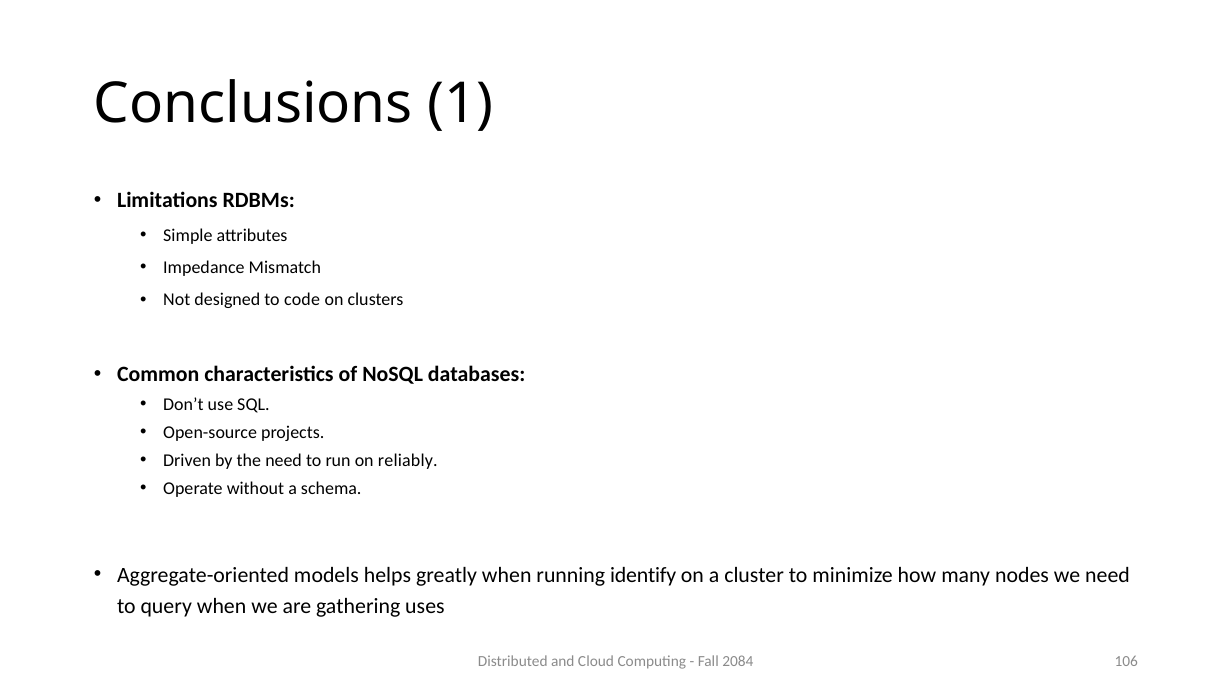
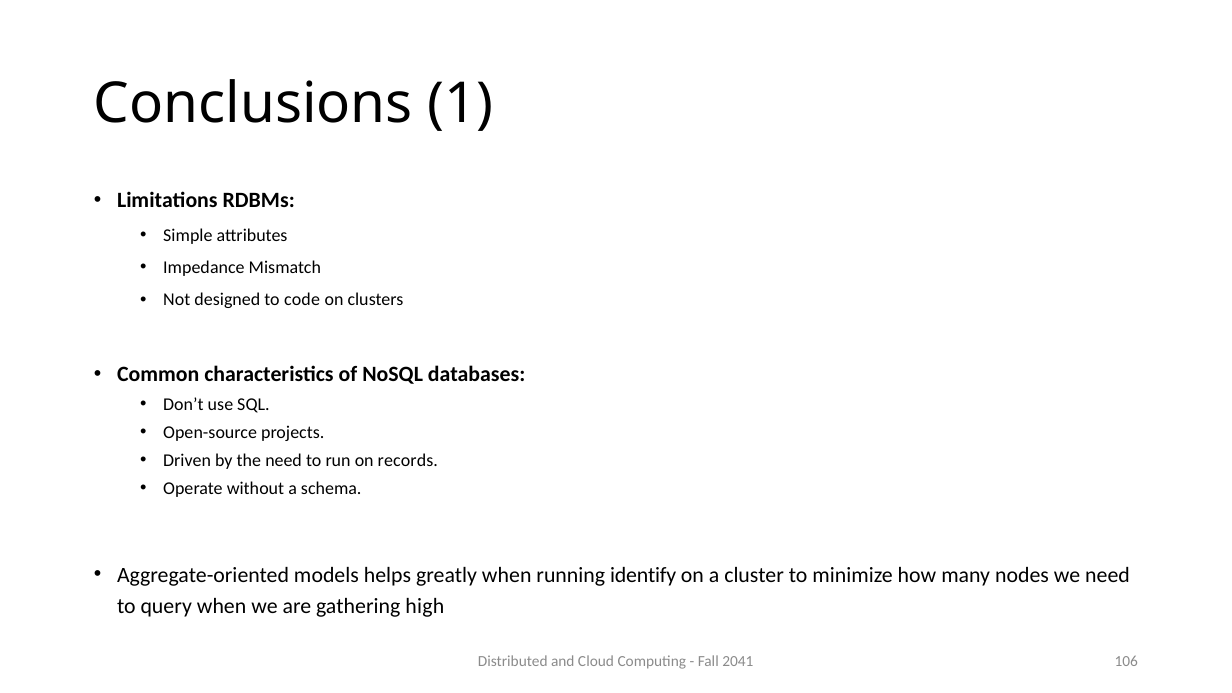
reliably: reliably -> records (408, 460)
uses: uses -> high (425, 606)
2084: 2084 -> 2041 (738, 662)
